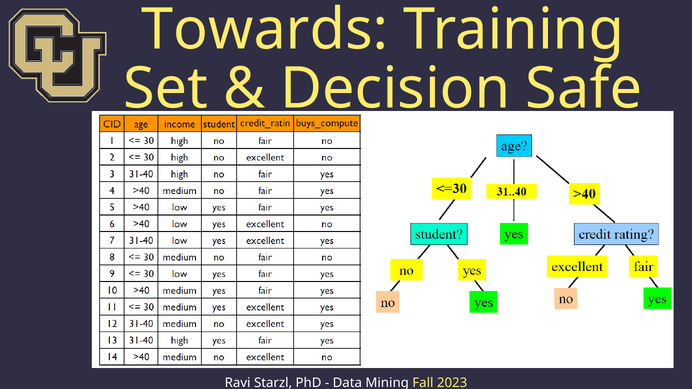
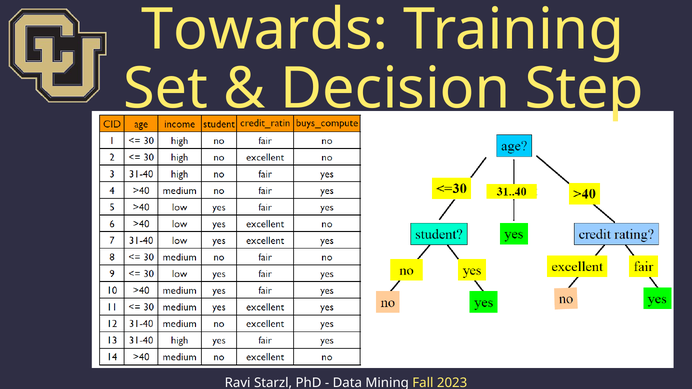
Safe: Safe -> Step (584, 89)
